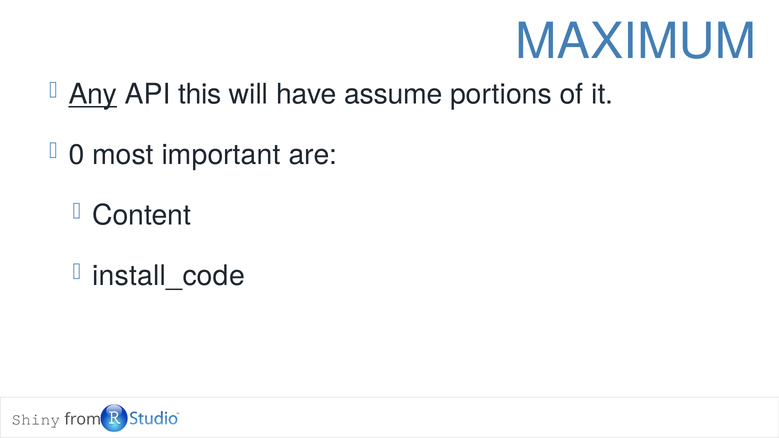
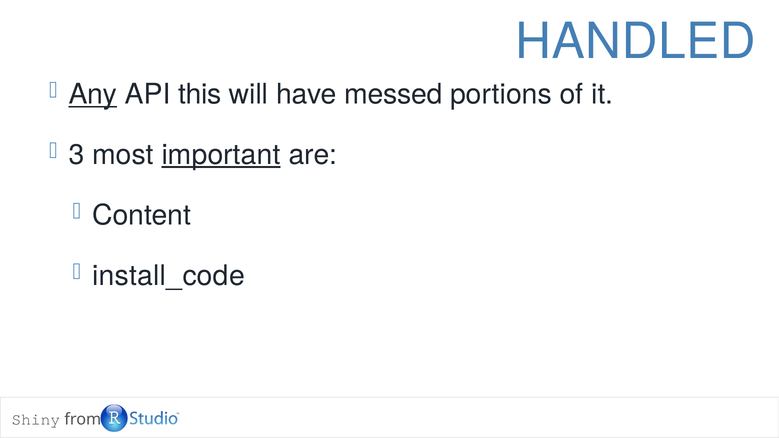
MAXIMUM: MAXIMUM -> HANDLED (636, 42)
assume: assume -> messed (393, 94)
0: 0 -> 3 (77, 155)
important underline: none -> present (221, 155)
